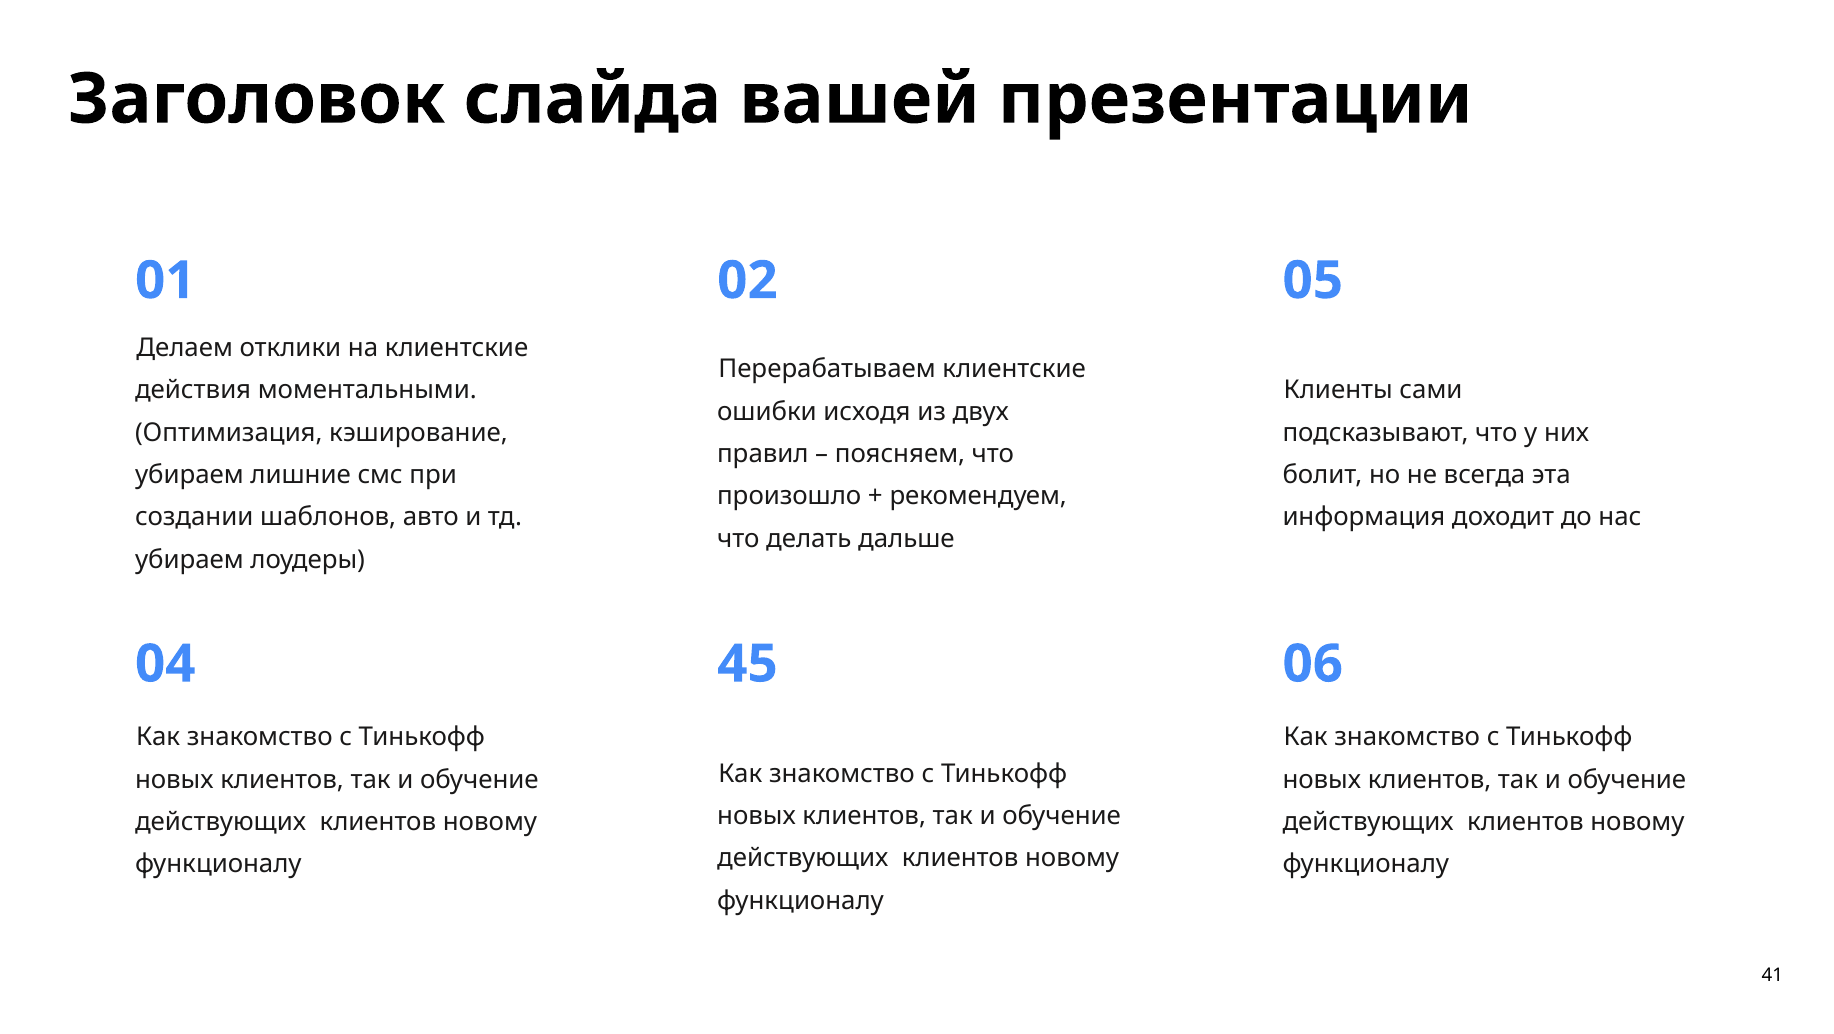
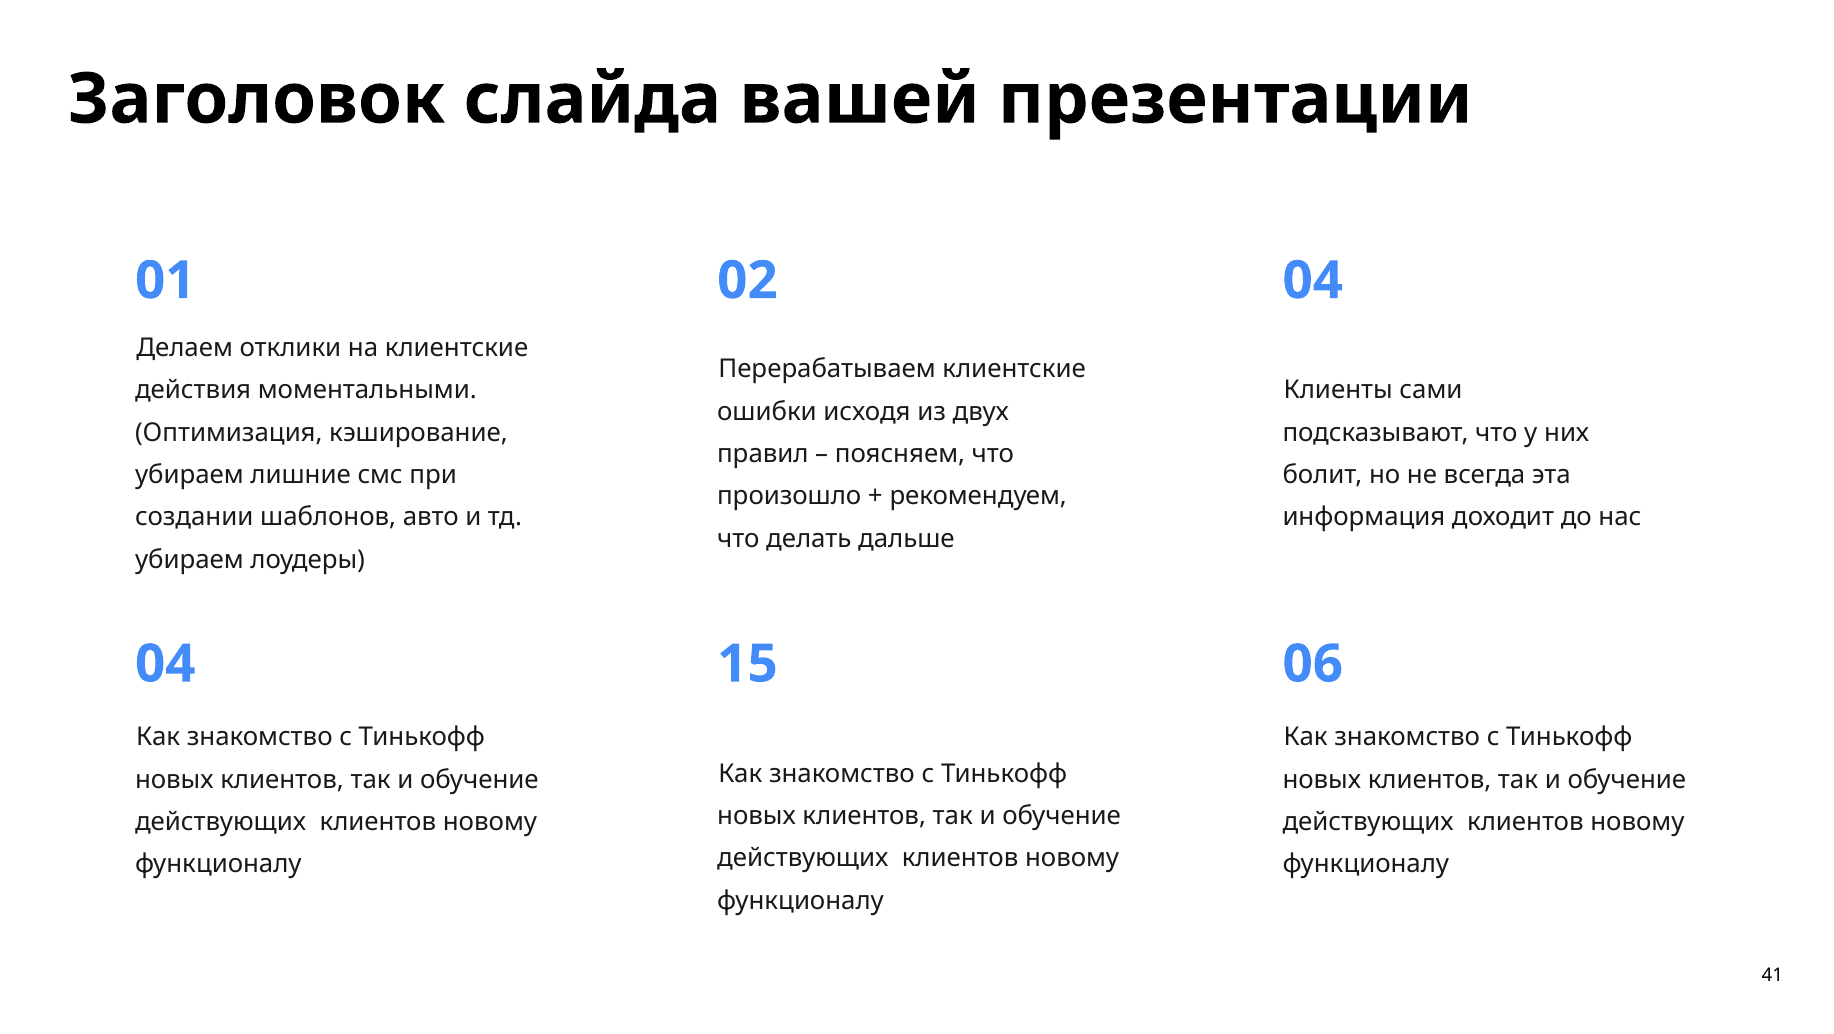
02 05: 05 -> 04 (1313, 281)
45: 45 -> 15 (747, 664)
